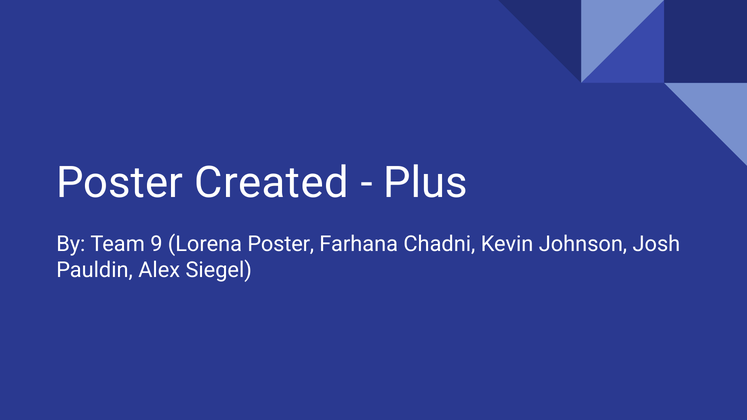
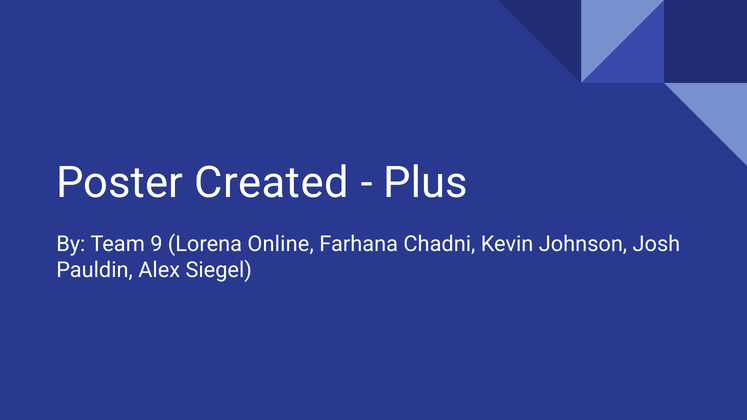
Lorena Poster: Poster -> Online (281, 244)
